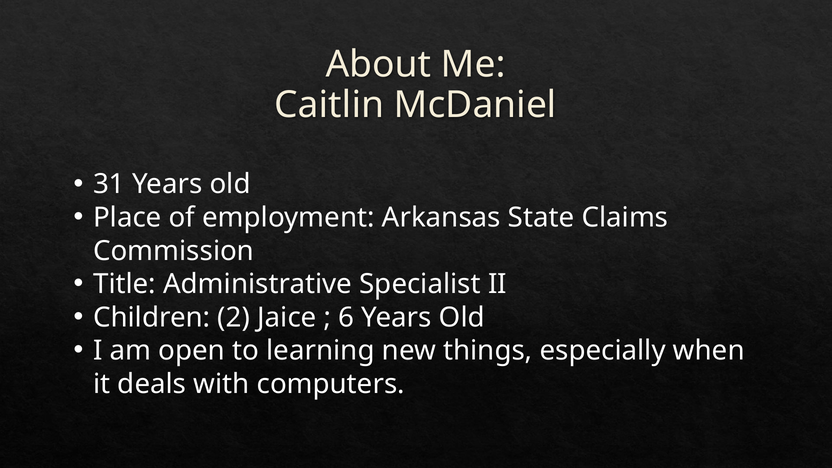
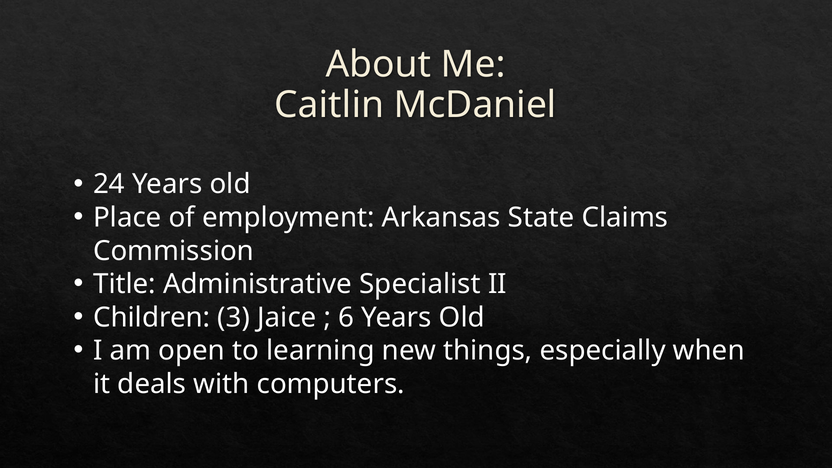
31: 31 -> 24 (109, 184)
2: 2 -> 3 (234, 317)
